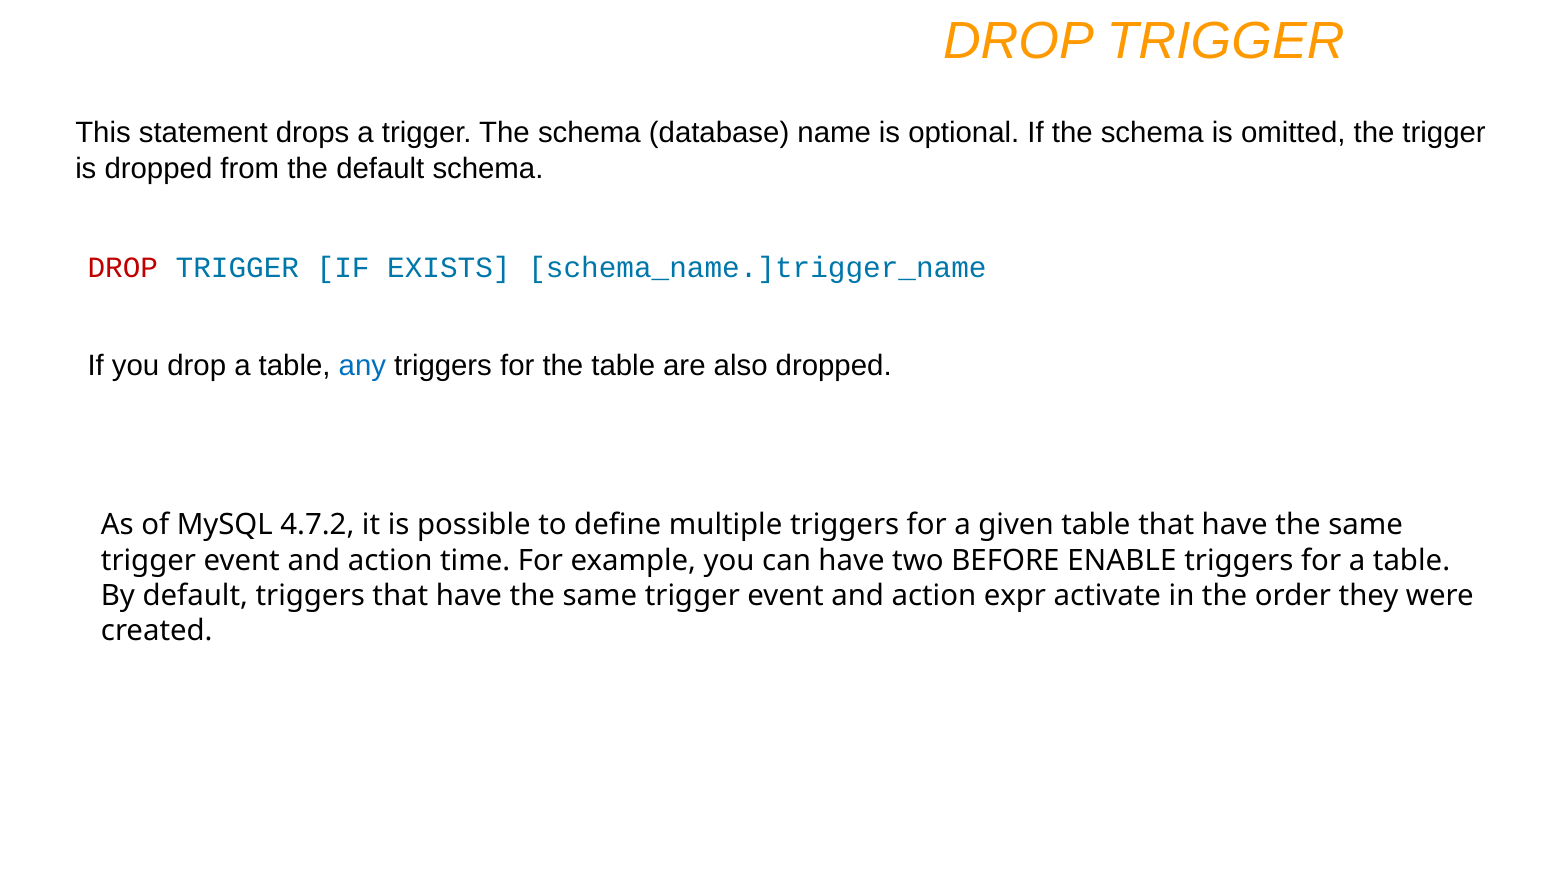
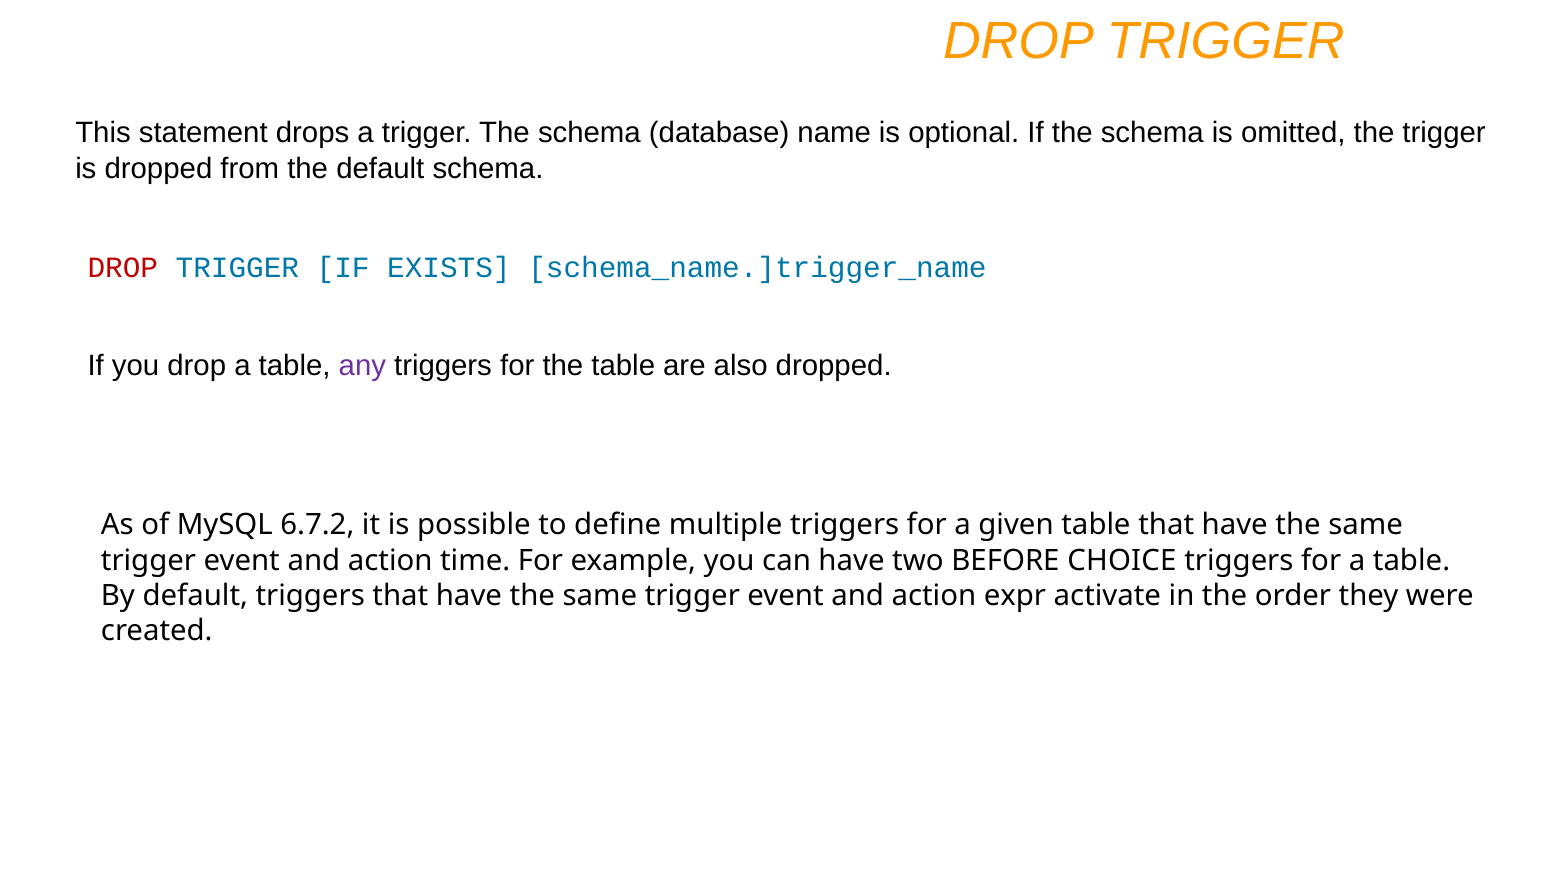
any colour: blue -> purple (362, 366)
4.7.2: 4.7.2 -> 6.7.2 (317, 525)
ENABLE: ENABLE -> CHOICE (1122, 560)
